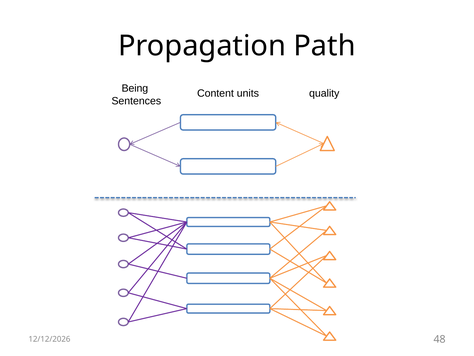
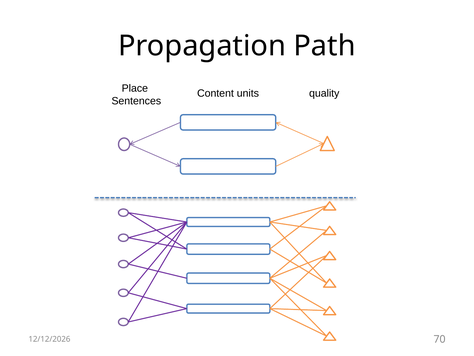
Being: Being -> Place (135, 88)
48: 48 -> 70 (440, 339)
